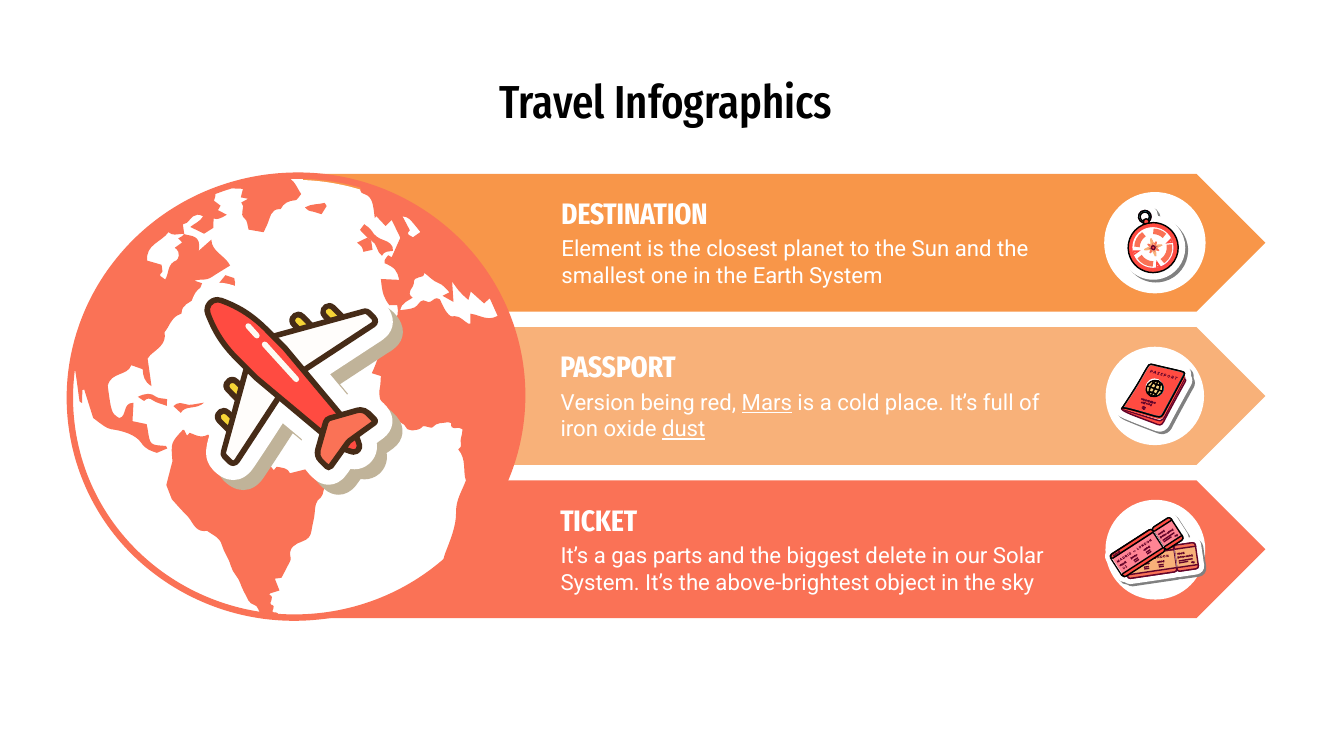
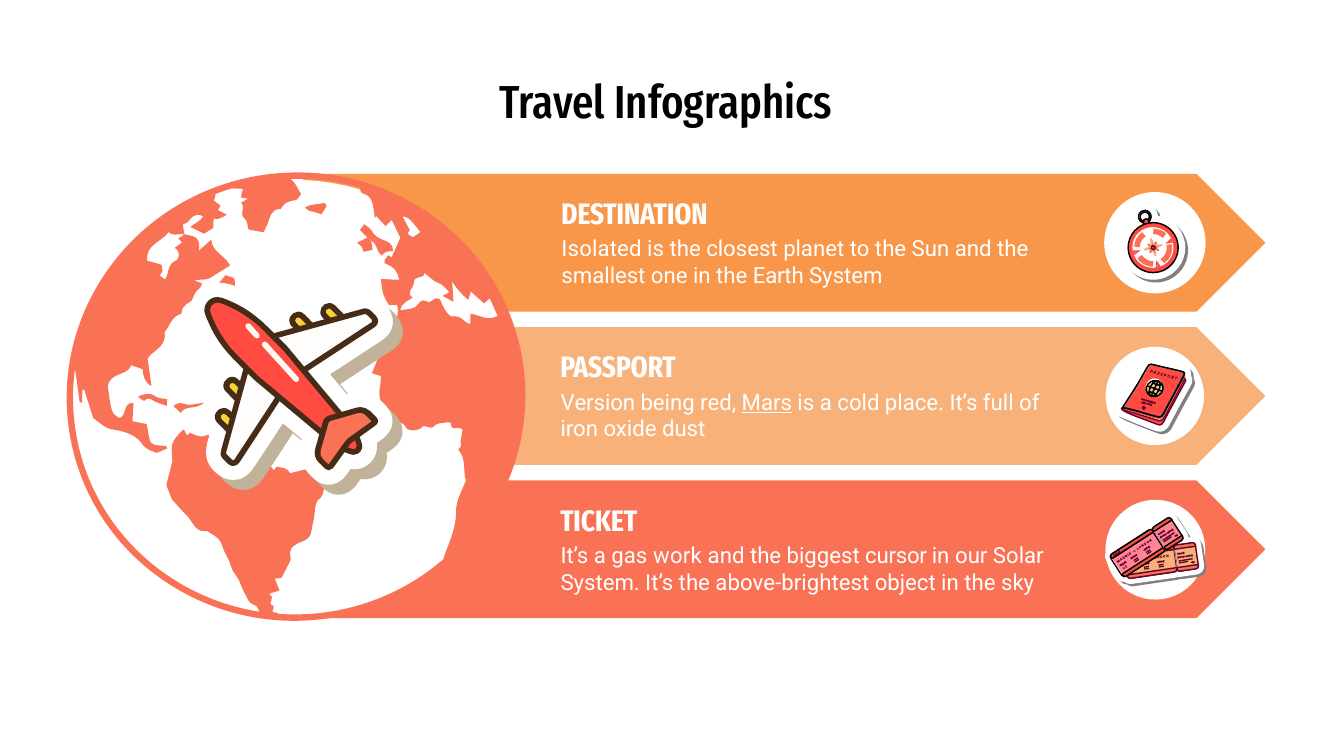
Element: Element -> Isolated (602, 249)
dust underline: present -> none (684, 430)
parts: parts -> work (678, 557)
delete: delete -> cursor (896, 557)
